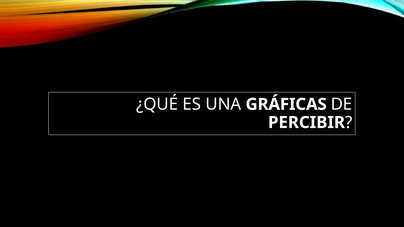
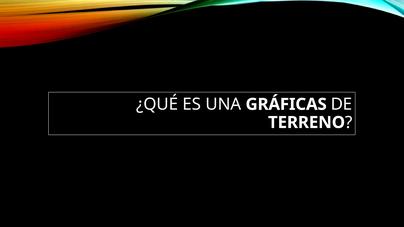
PERCIBIR: PERCIBIR -> TERRENO (307, 123)
